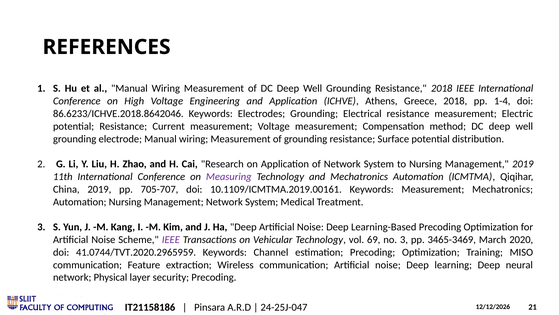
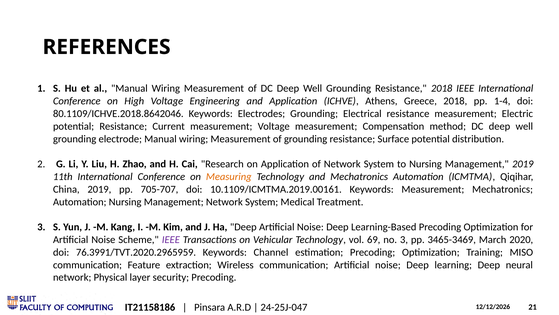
86.6233/ICHVE.2018.8642046: 86.6233/ICHVE.2018.8642046 -> 80.1109/ICHVE.2018.8642046 (118, 114)
Measuring colour: purple -> orange (229, 176)
41.0744/TVT.2020.2965959: 41.0744/TVT.2020.2965959 -> 76.3991/TVT.2020.2965959 (136, 252)
